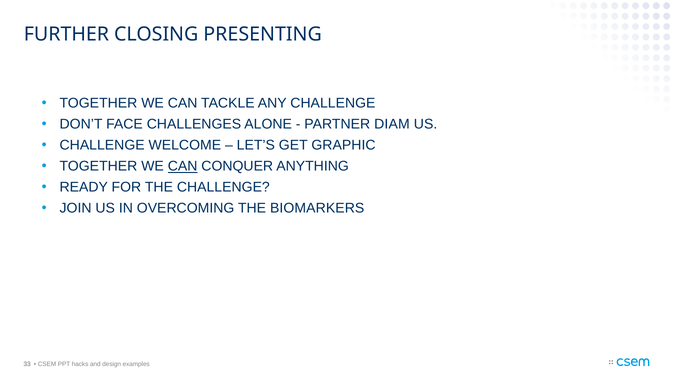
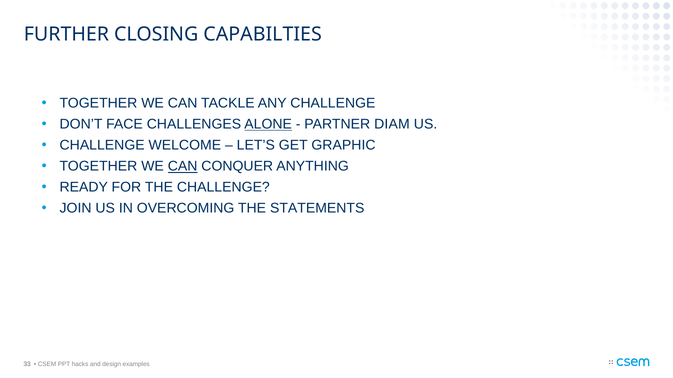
PRESENTING: PRESENTING -> CAPABILTIES (263, 34)
ALONE underline: none -> present (268, 124)
BIOMARKERS: BIOMARKERS -> STATEMENTS (317, 209)
